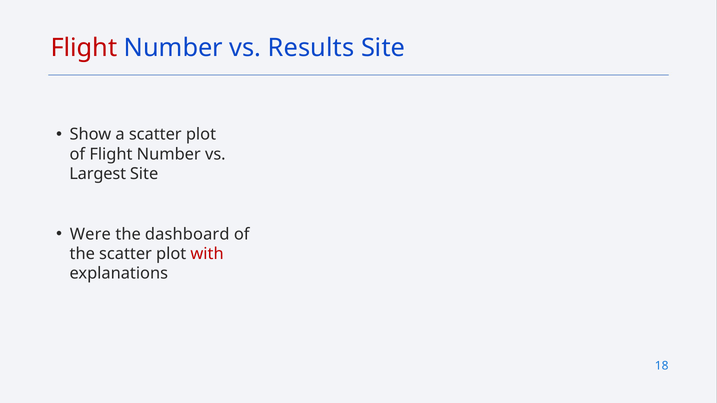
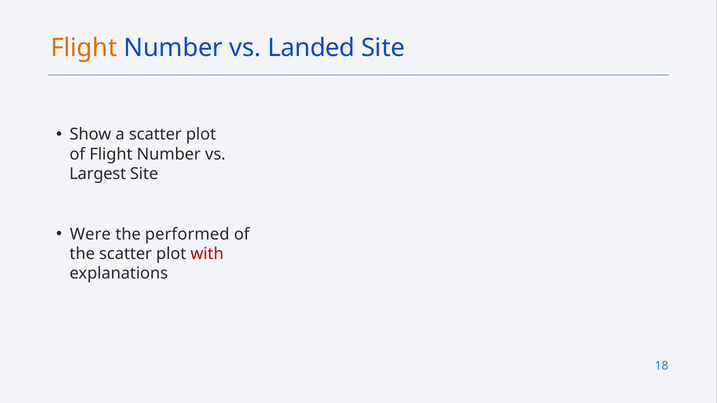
Flight colour: red -> orange (84, 48)
Results: Results -> Landed (311, 48)
dashboard: dashboard -> performed (187, 234)
